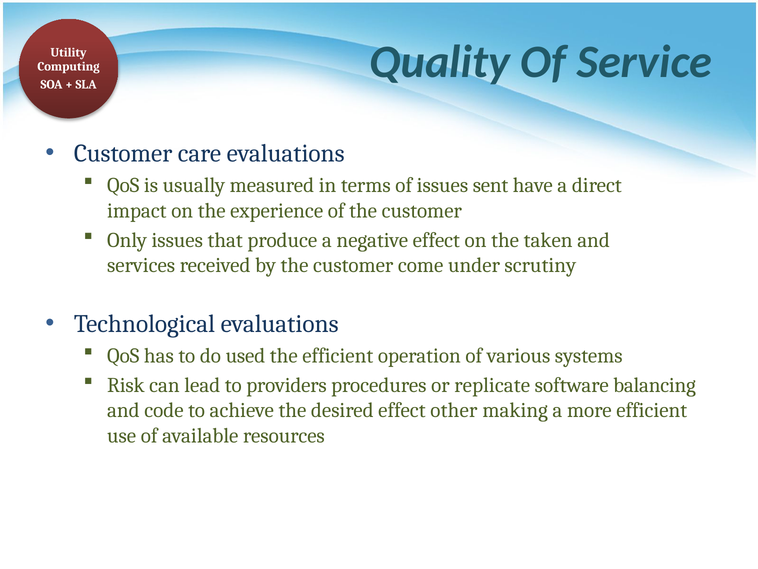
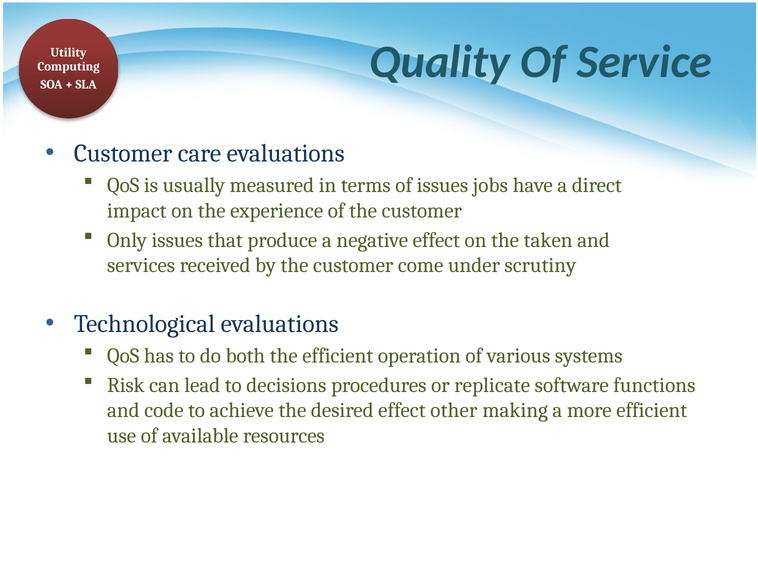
sent: sent -> jobs (490, 185)
used: used -> both (245, 355)
providers: providers -> decisions (286, 385)
balancing: balancing -> functions (654, 385)
